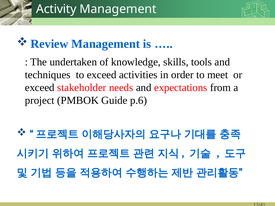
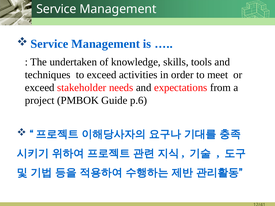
Activity: Activity -> Service (56, 9)
Review: Review -> Service (49, 44)
